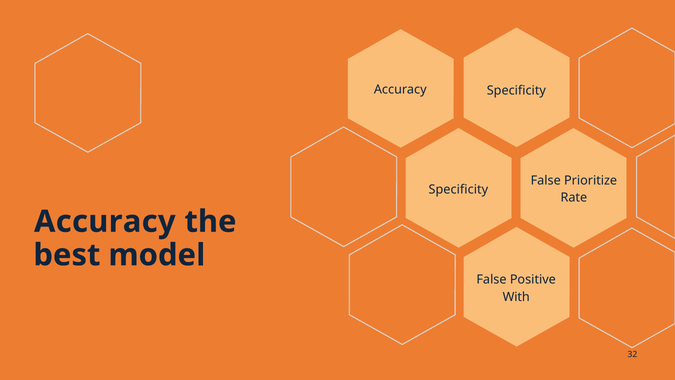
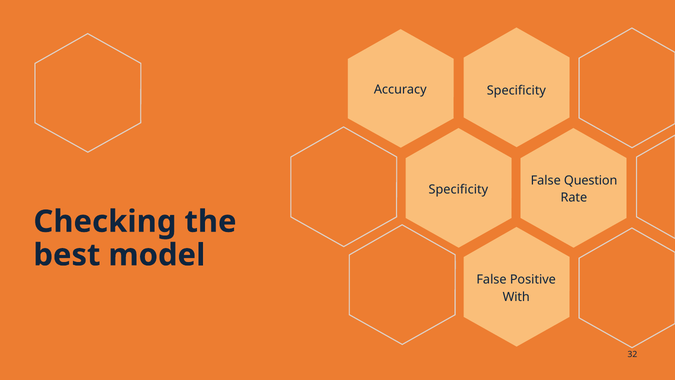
Prioritize: Prioritize -> Question (591, 180)
Accuracy: Accuracy -> Checking (105, 221)
